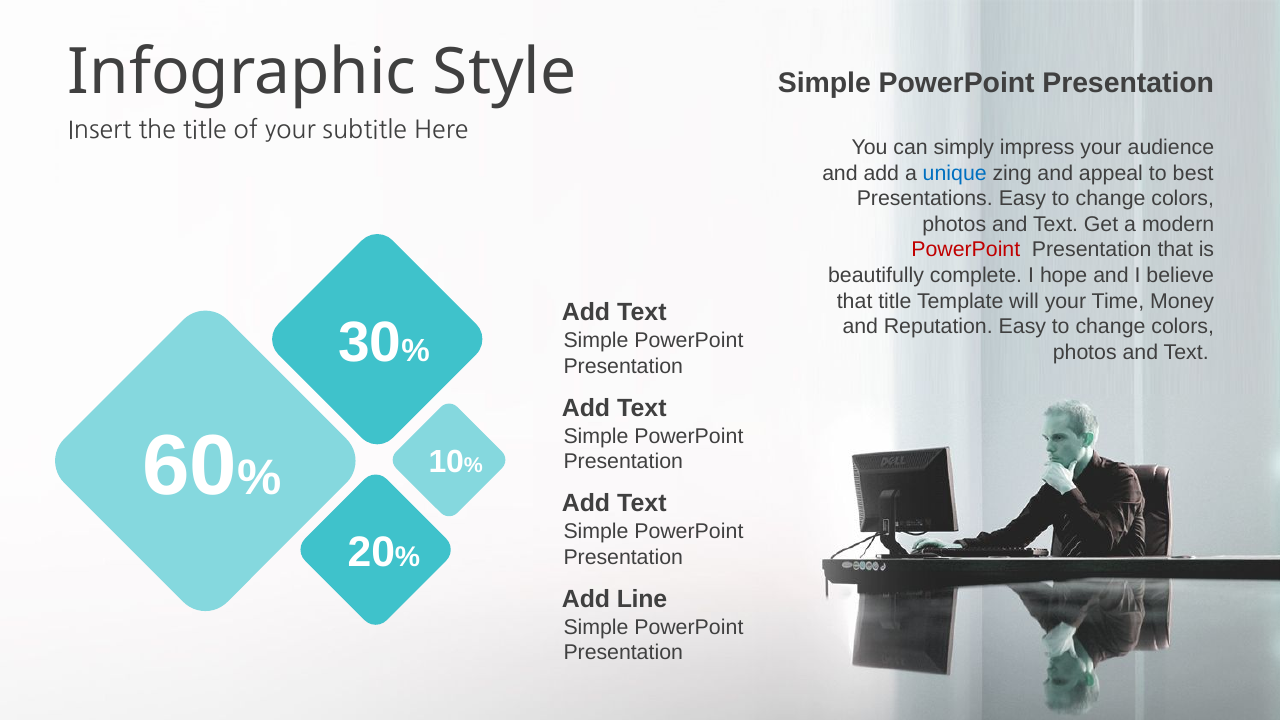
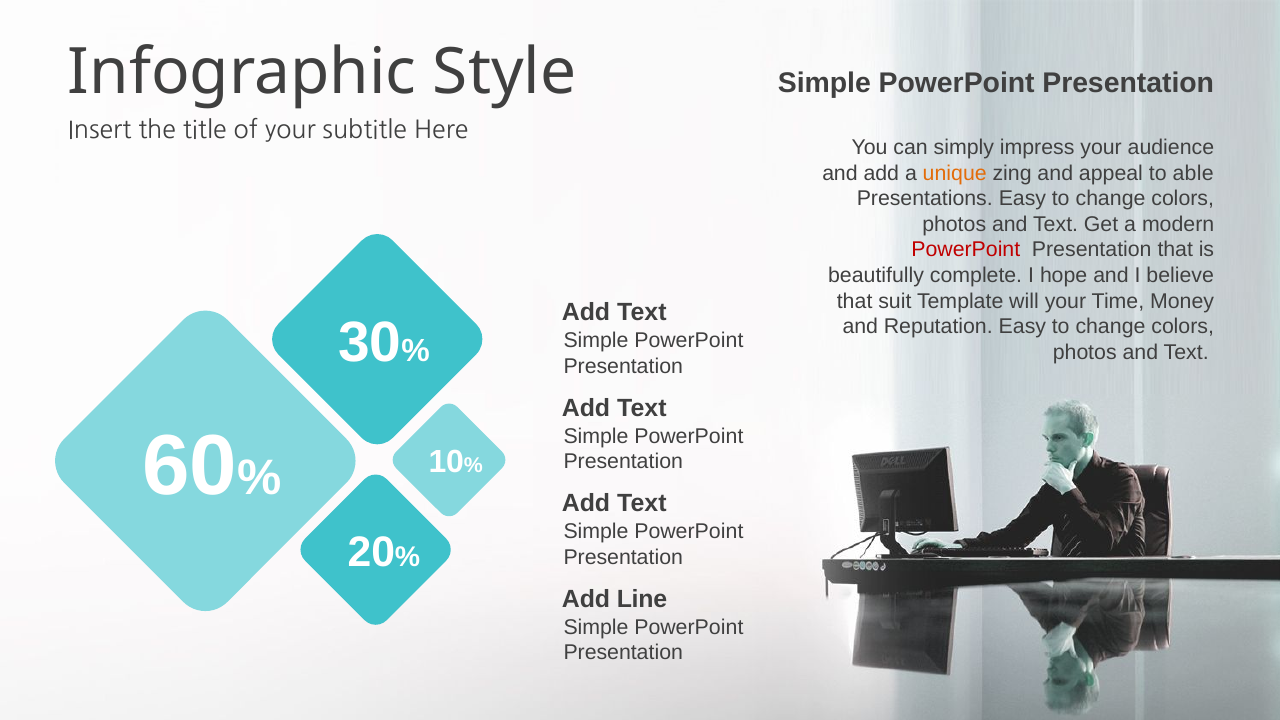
unique colour: blue -> orange (955, 173)
best: best -> able (1193, 173)
that title: title -> suit (895, 301)
